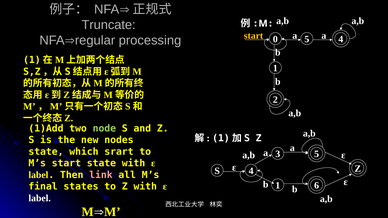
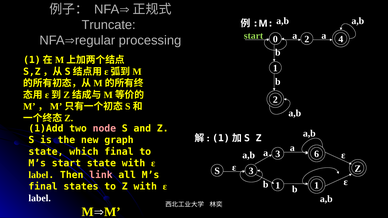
start colour: yellow -> light green (254, 36)
0 5: 5 -> 2 (307, 39)
node colour: light green -> pink (104, 129)
nodes: nodes -> graph (119, 140)
which srart: srart -> final (119, 152)
3 5: 5 -> 6 (317, 154)
S 4: 4 -> 3 (251, 171)
1 6: 6 -> 1 (317, 186)
